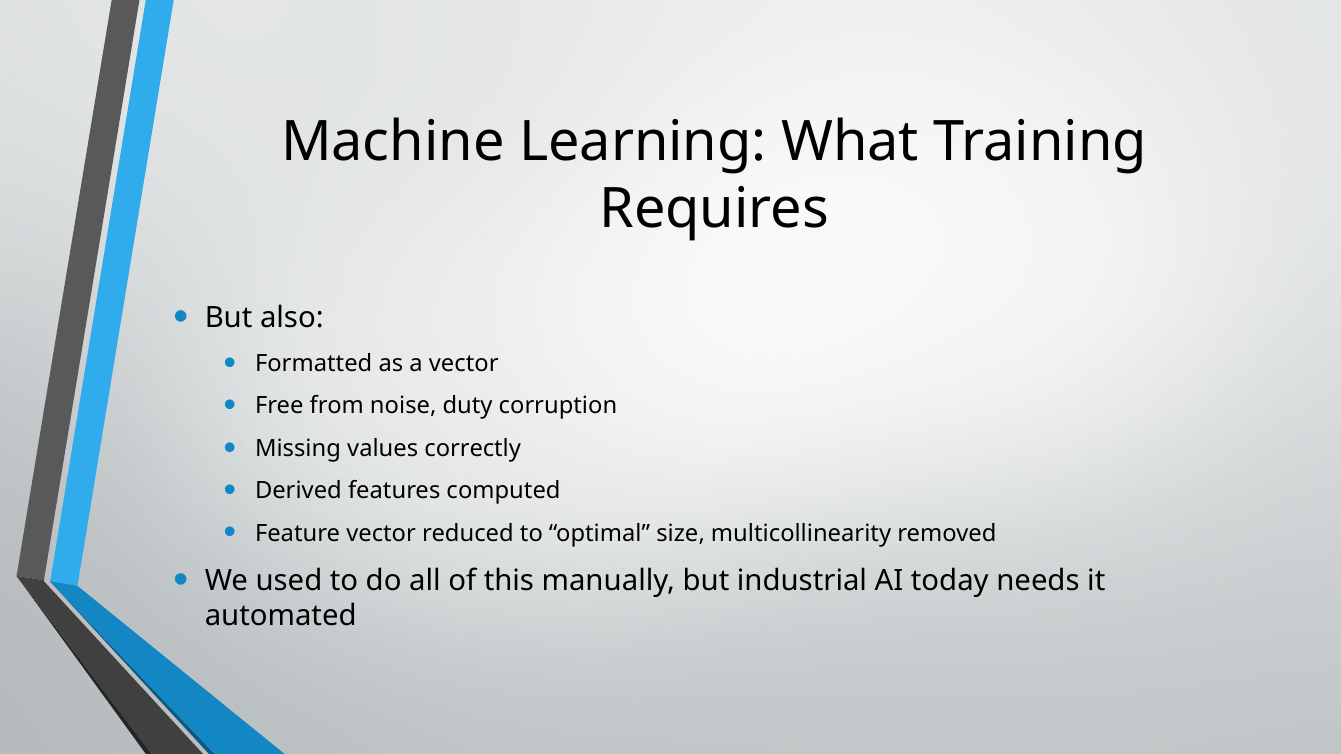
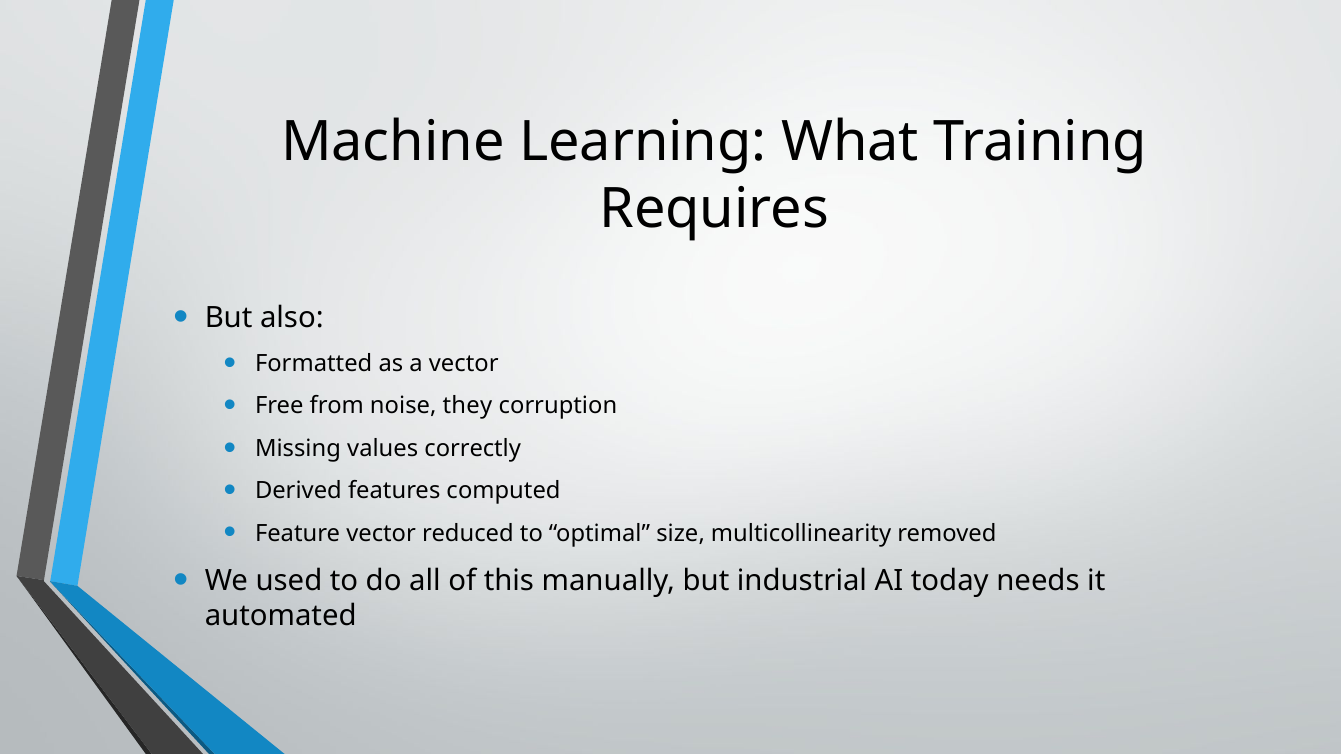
duty: duty -> they (467, 406)
